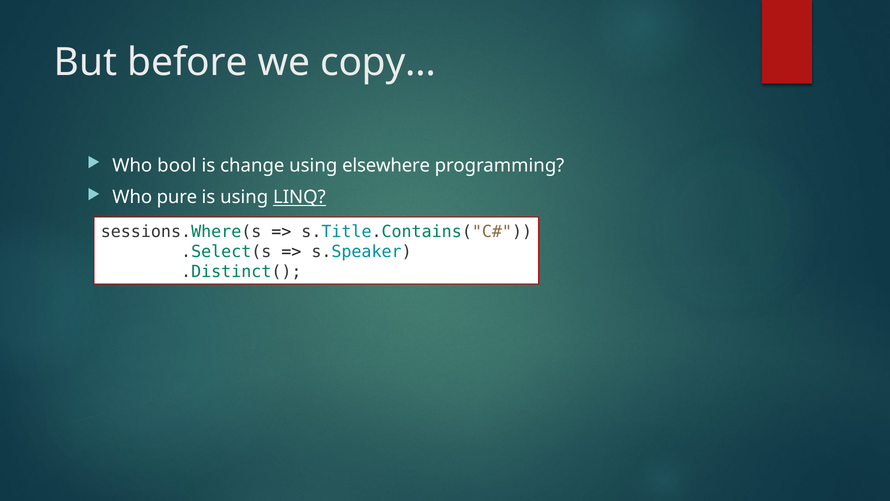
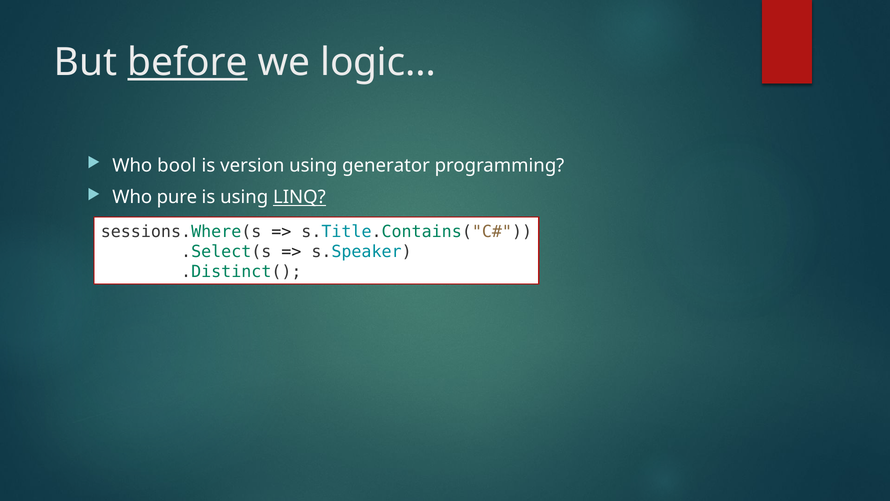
before underline: none -> present (187, 62)
copy…: copy… -> logic… (378, 62)
change: change -> version (252, 166)
elsewhere: elsewhere -> generator (386, 166)
